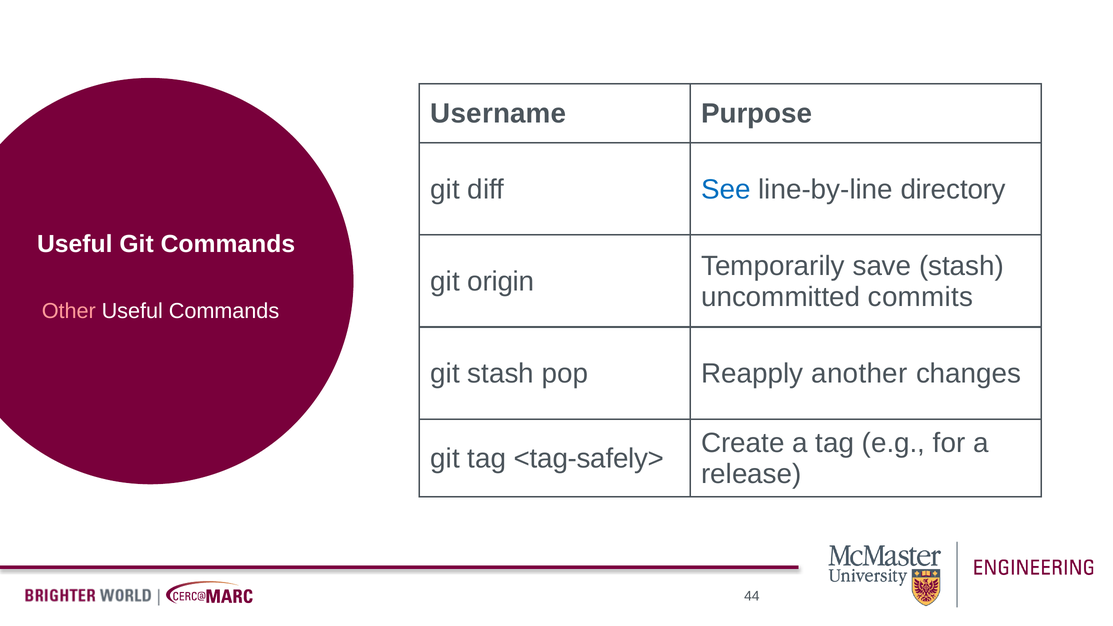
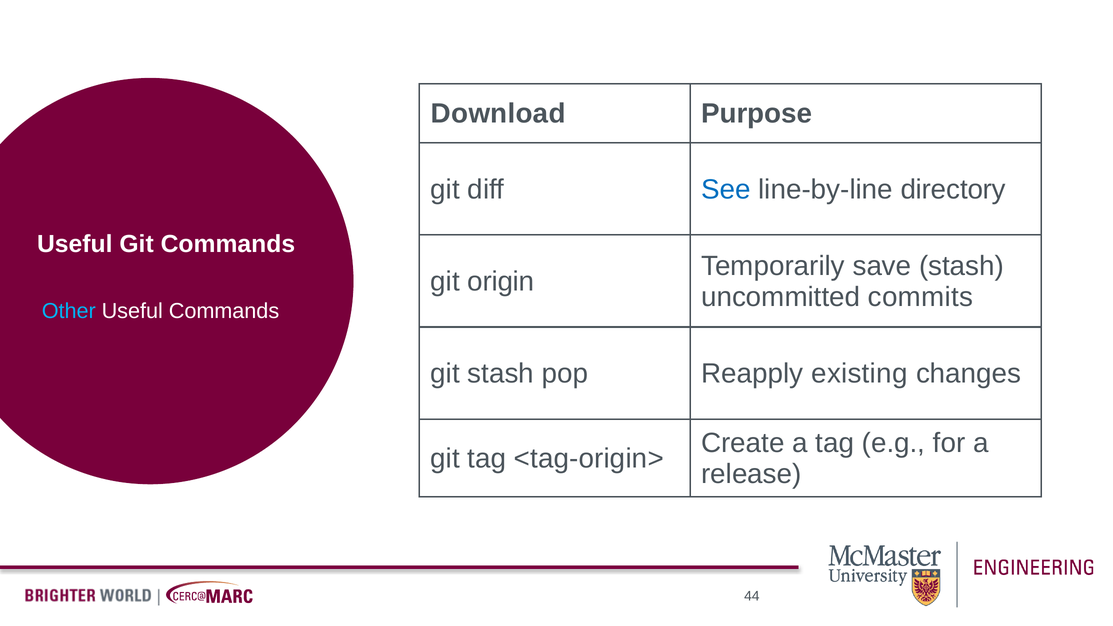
Username: Username -> Download (498, 114)
Other colour: pink -> light blue (69, 311)
another: another -> existing (859, 374)
<tag-safely>: <tag-safely> -> <tag-origin> (589, 458)
